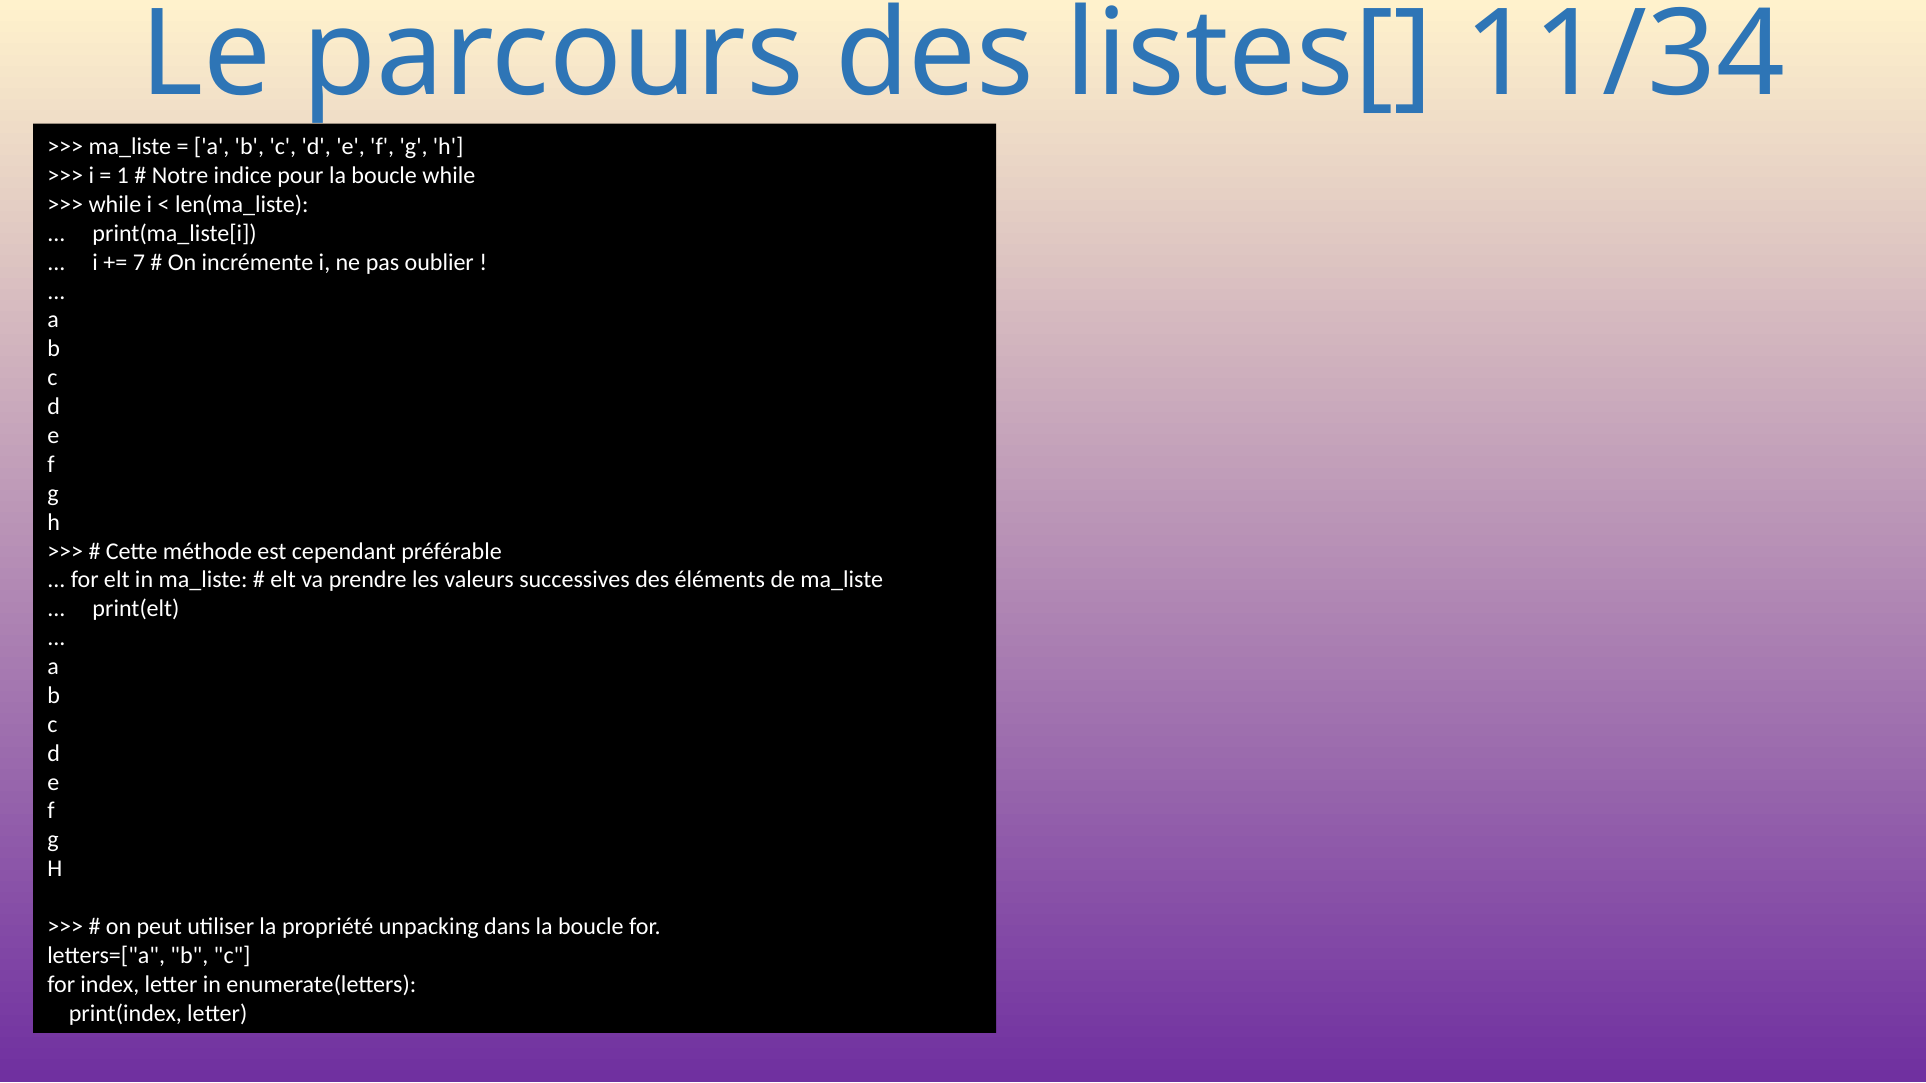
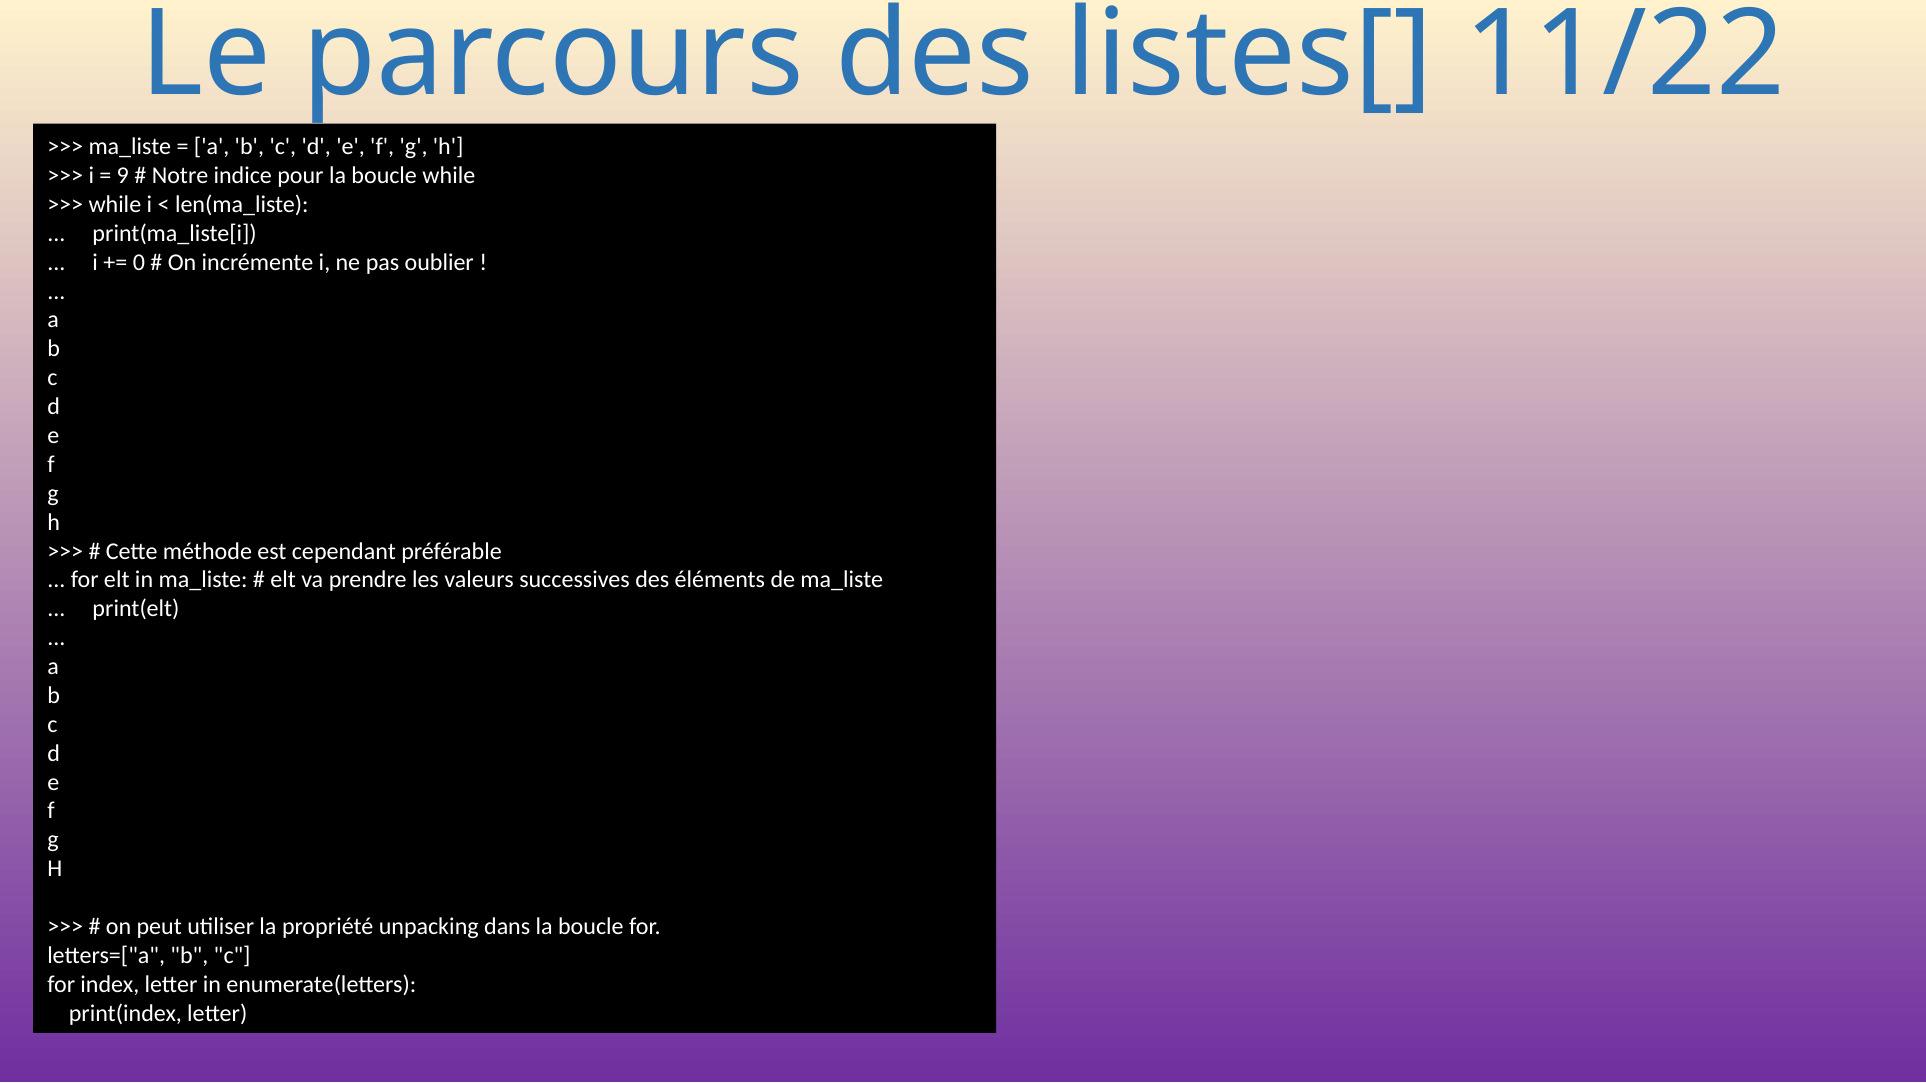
11/34: 11/34 -> 11/22 (1625, 55)
1: 1 -> 9 (123, 176)
7: 7 -> 0 (139, 262)
